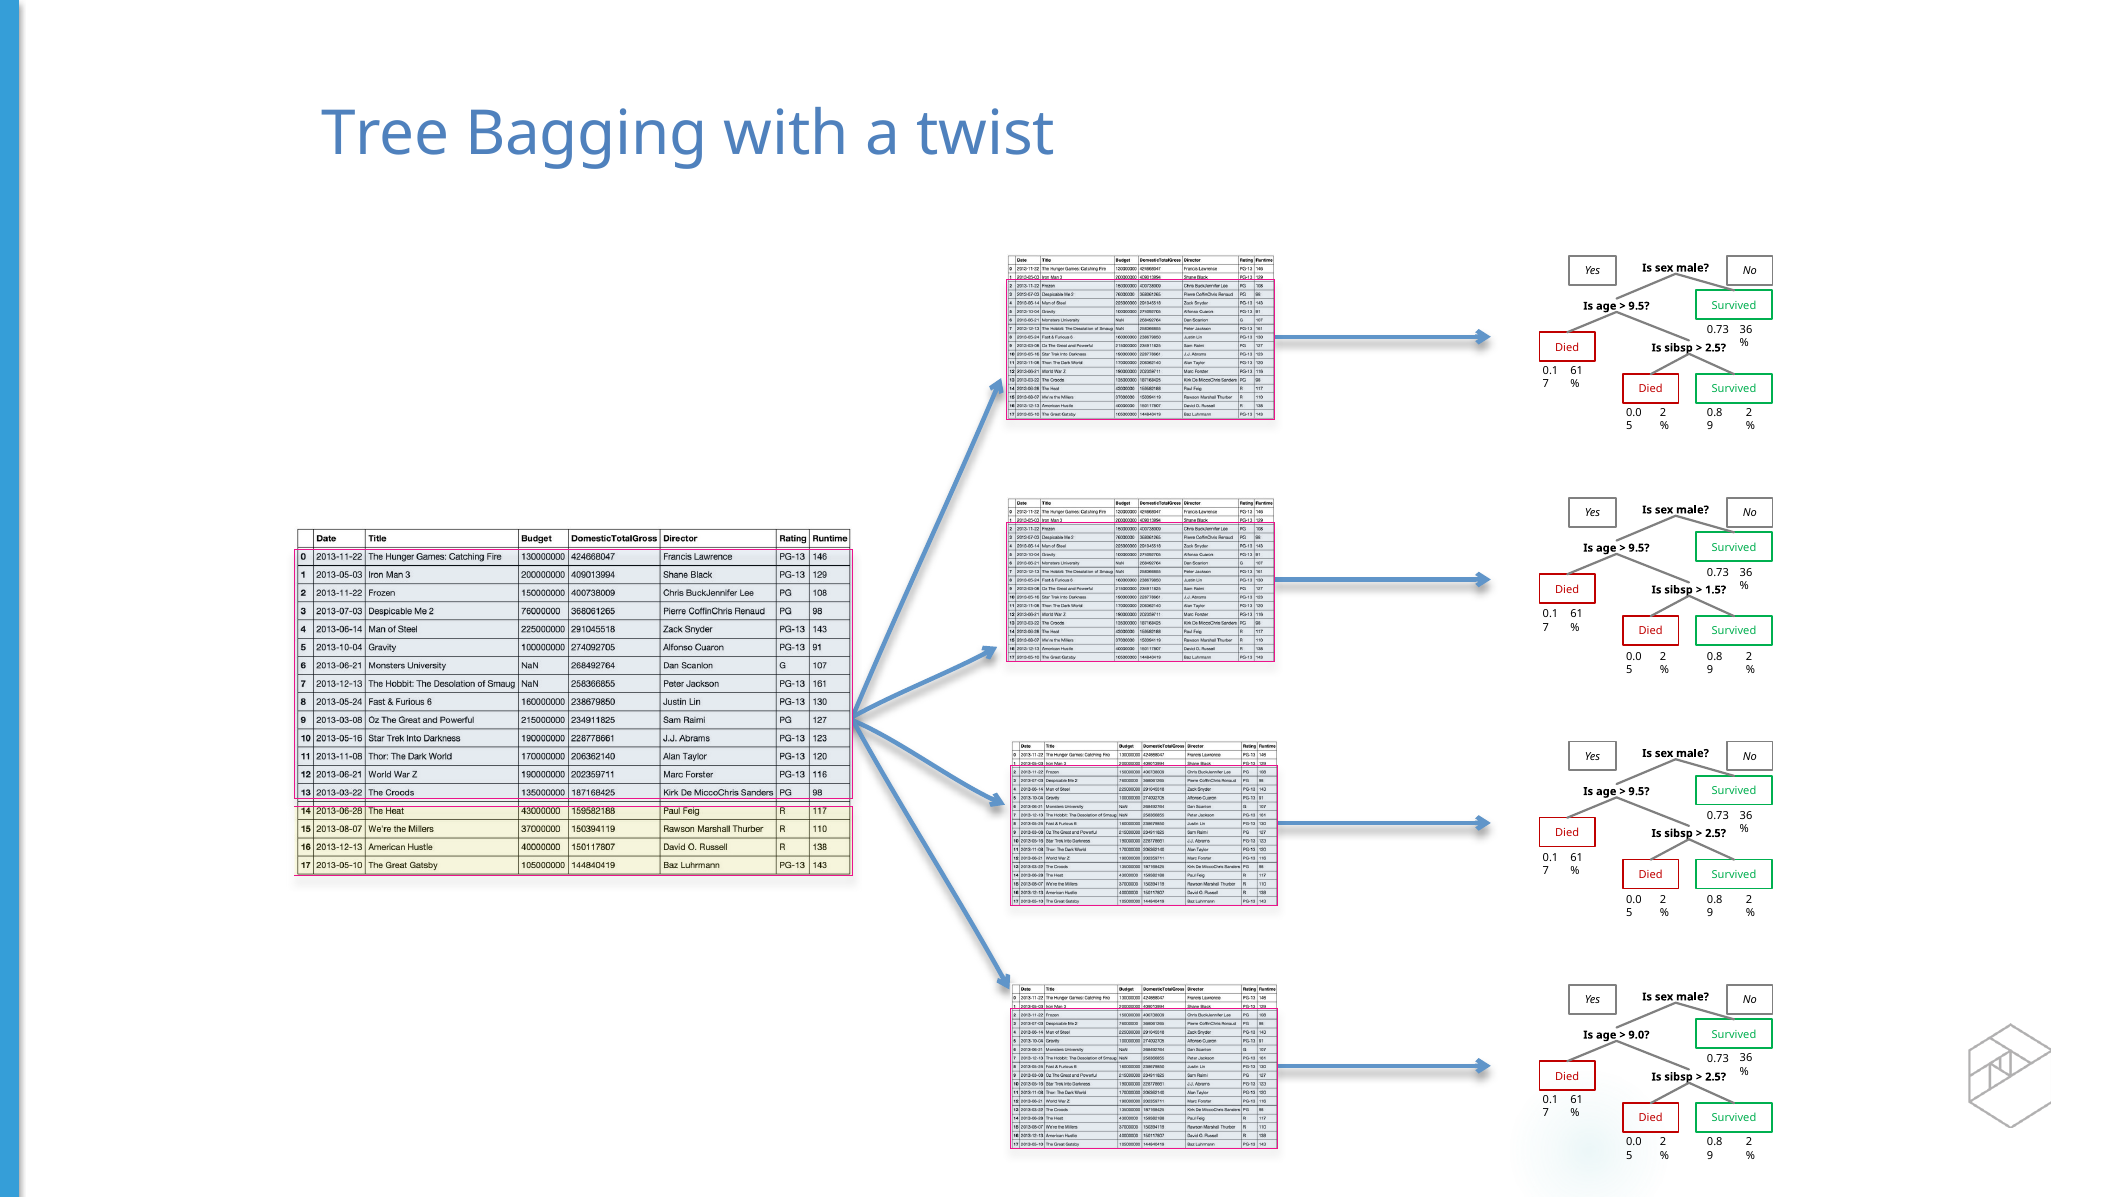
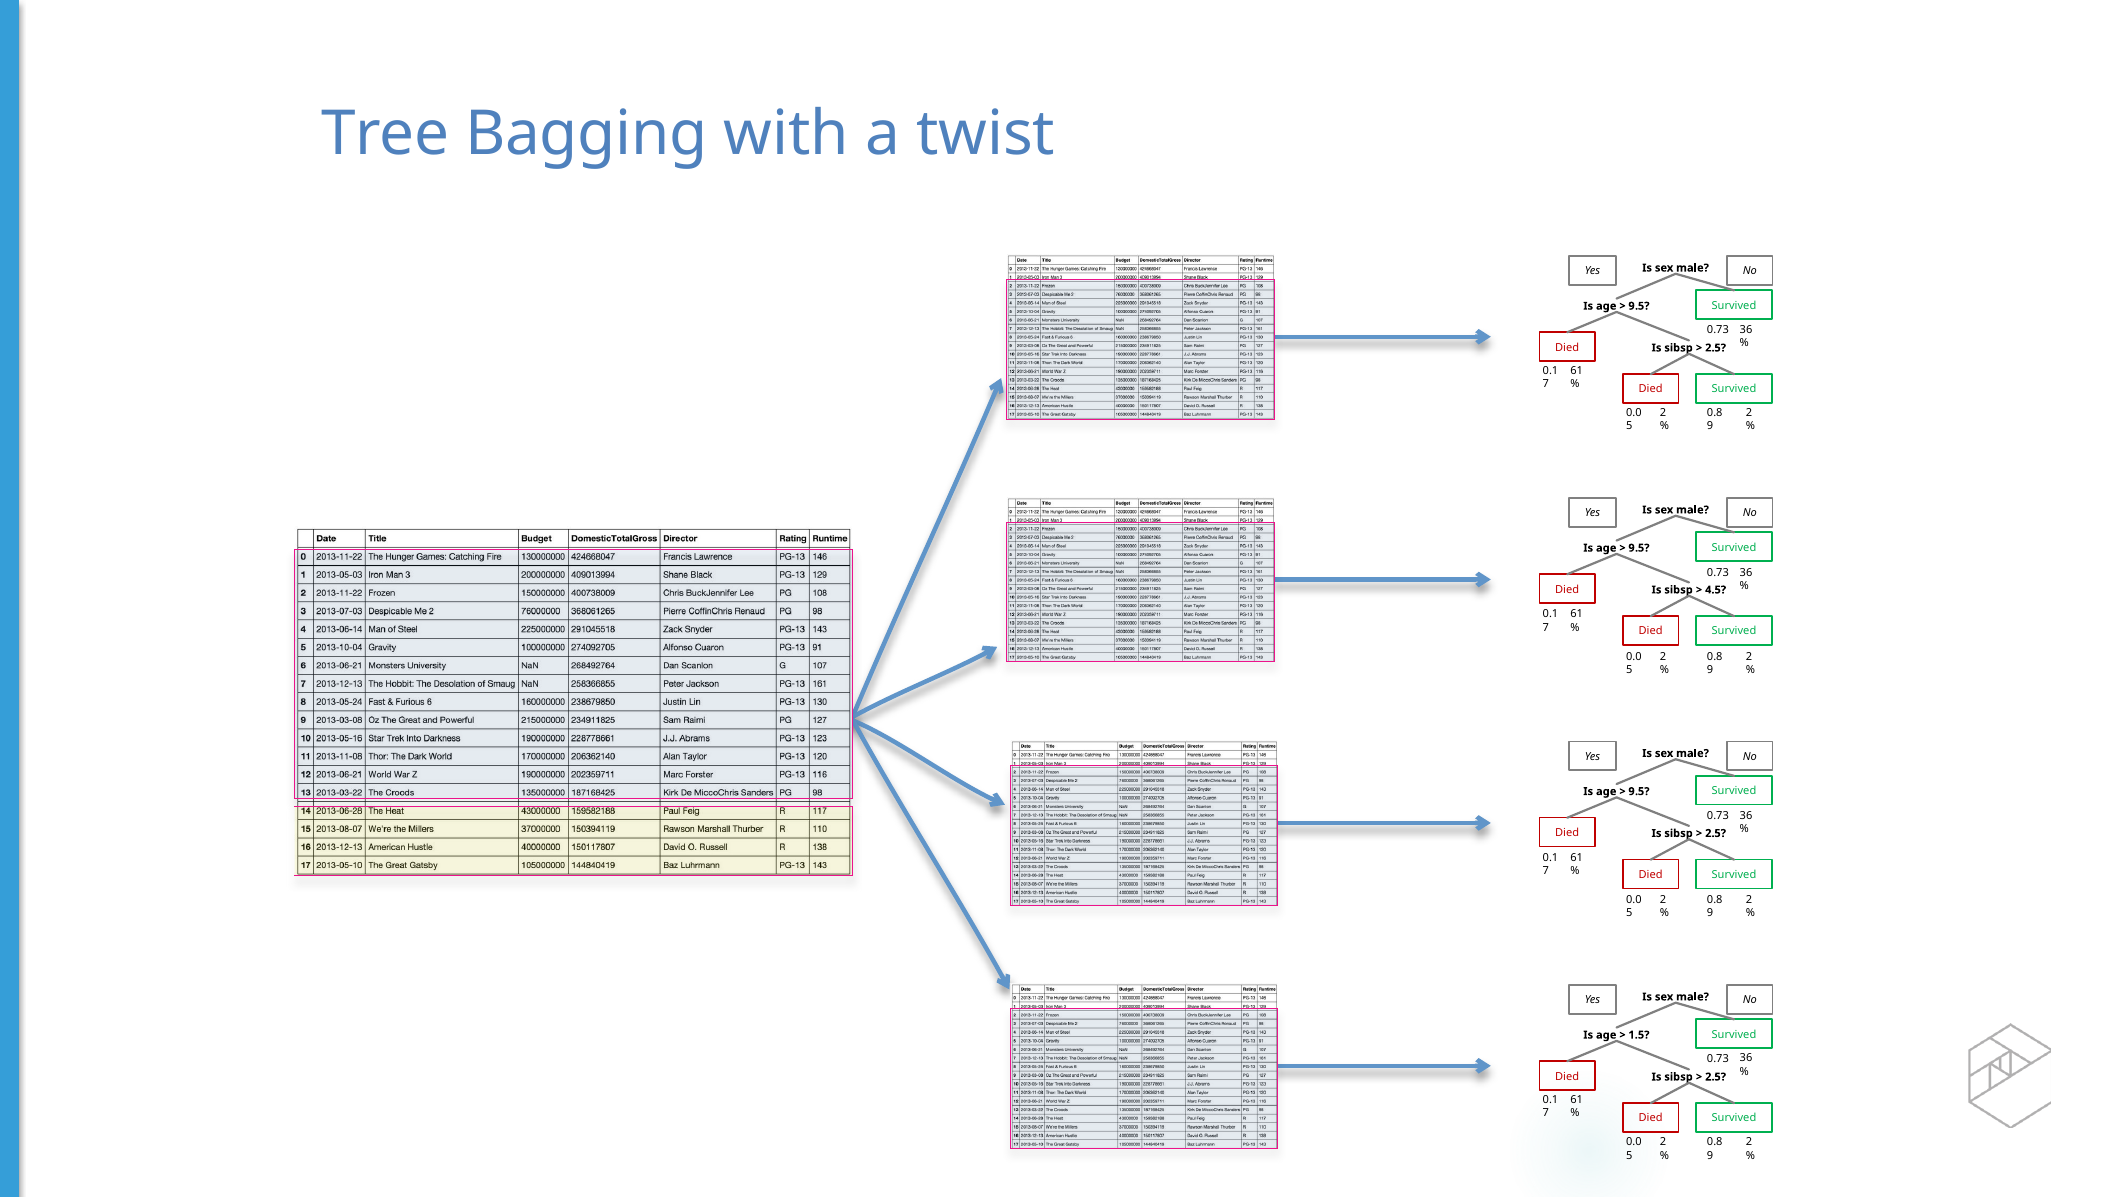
1.5: 1.5 -> 4.5 (1716, 590)
9.0: 9.0 -> 1.5 (1639, 1035)
